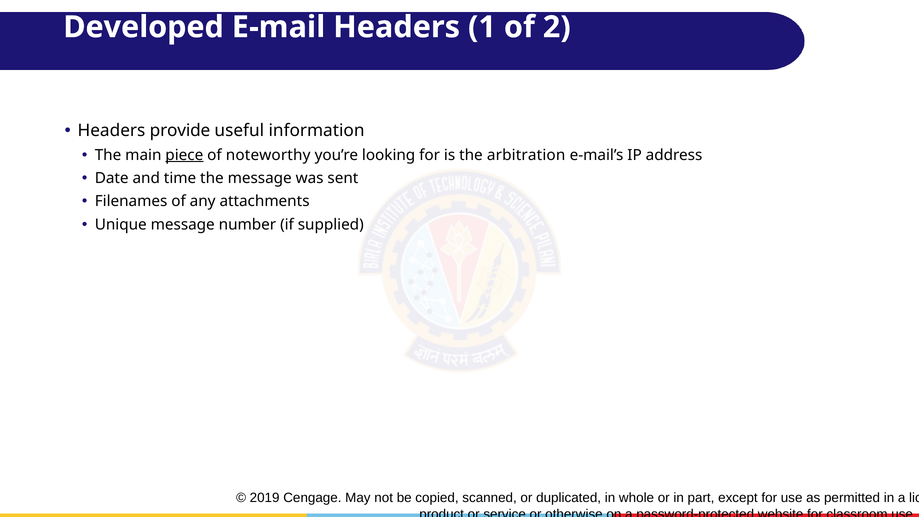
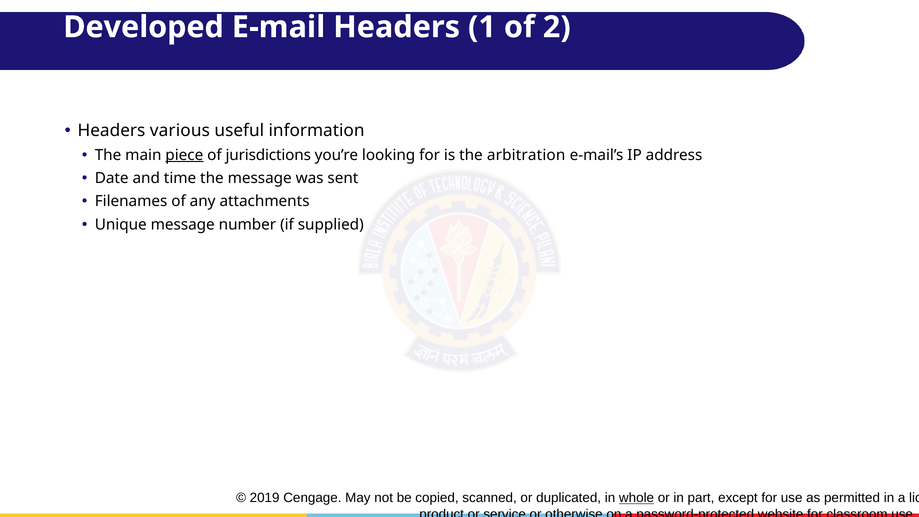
provide: provide -> various (180, 131)
noteworthy: noteworthy -> jurisdictions (268, 155)
whole underline: none -> present (637, 498)
